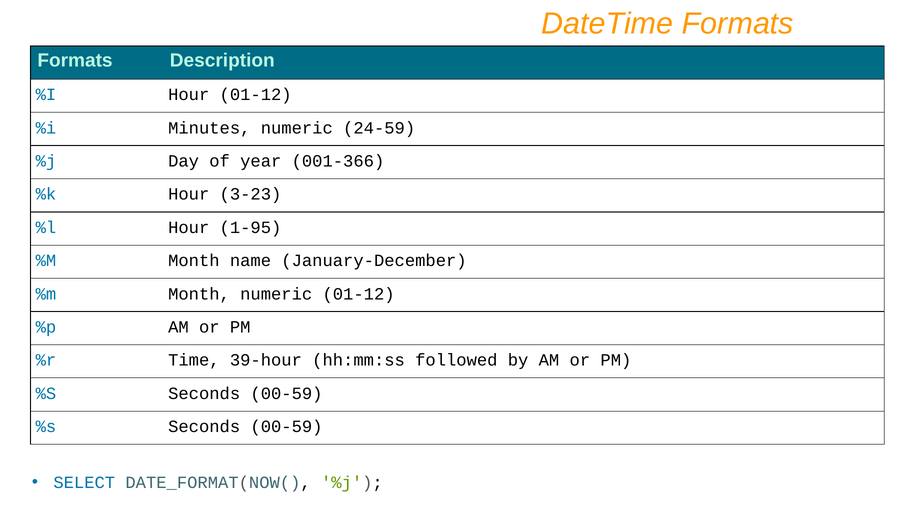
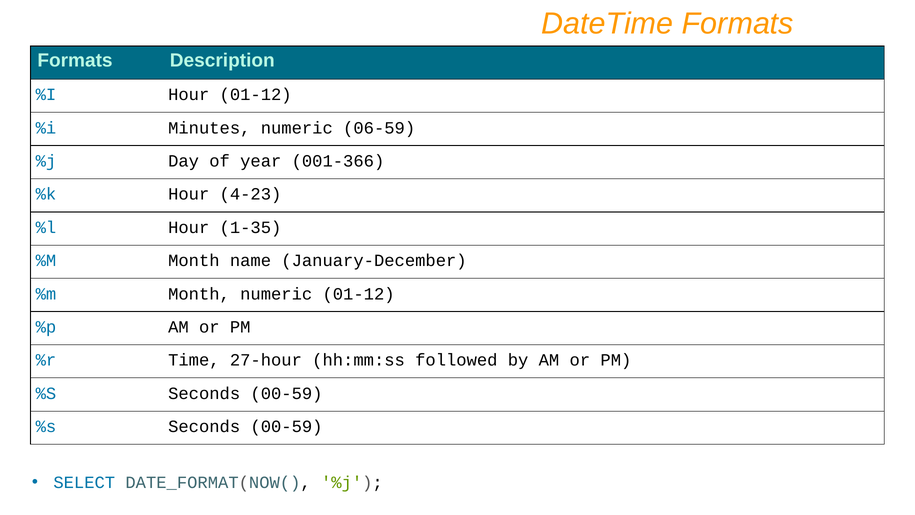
24-59: 24-59 -> 06-59 (379, 128)
3-23: 3-23 -> 4-23 (250, 194)
1-95: 1-95 -> 1-35 (250, 227)
39-hour: 39-hour -> 27-hour (266, 360)
